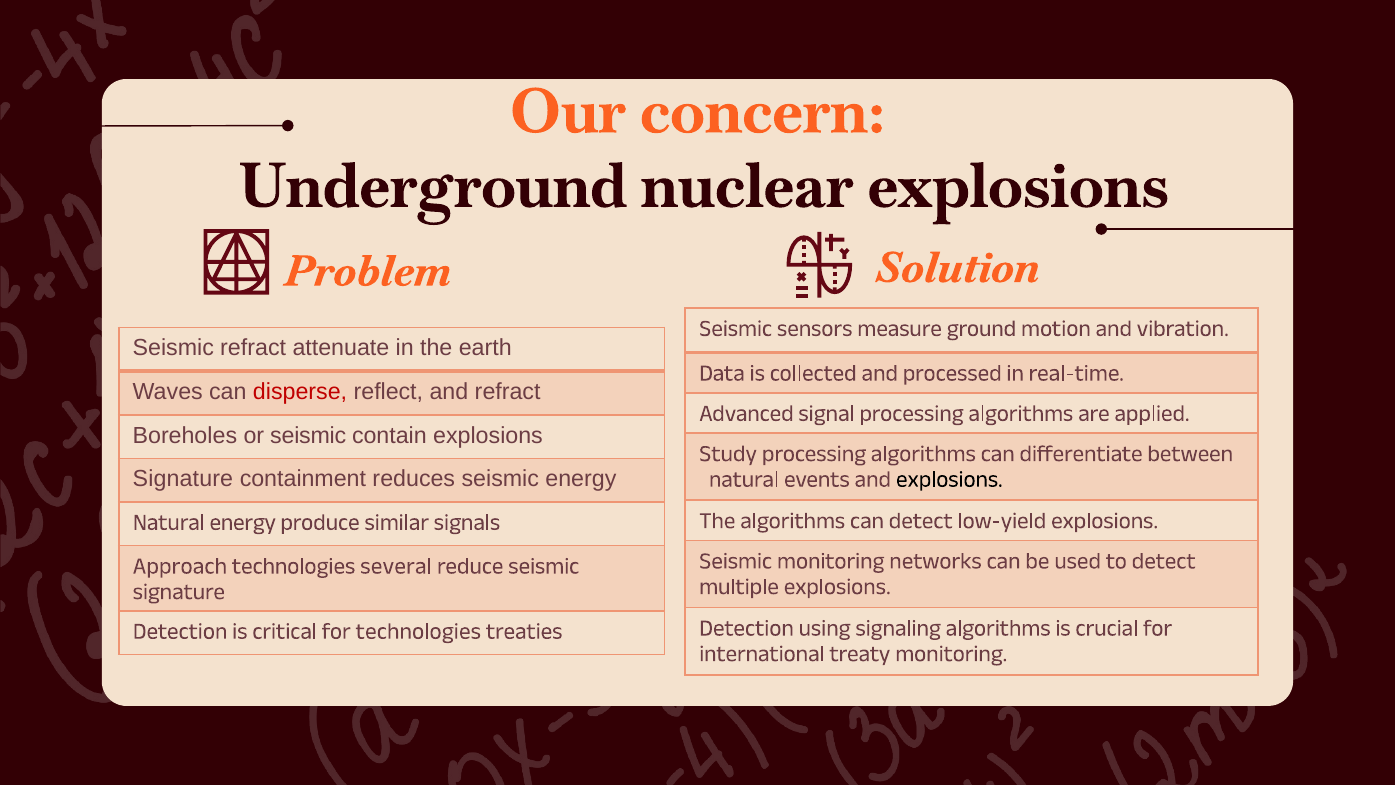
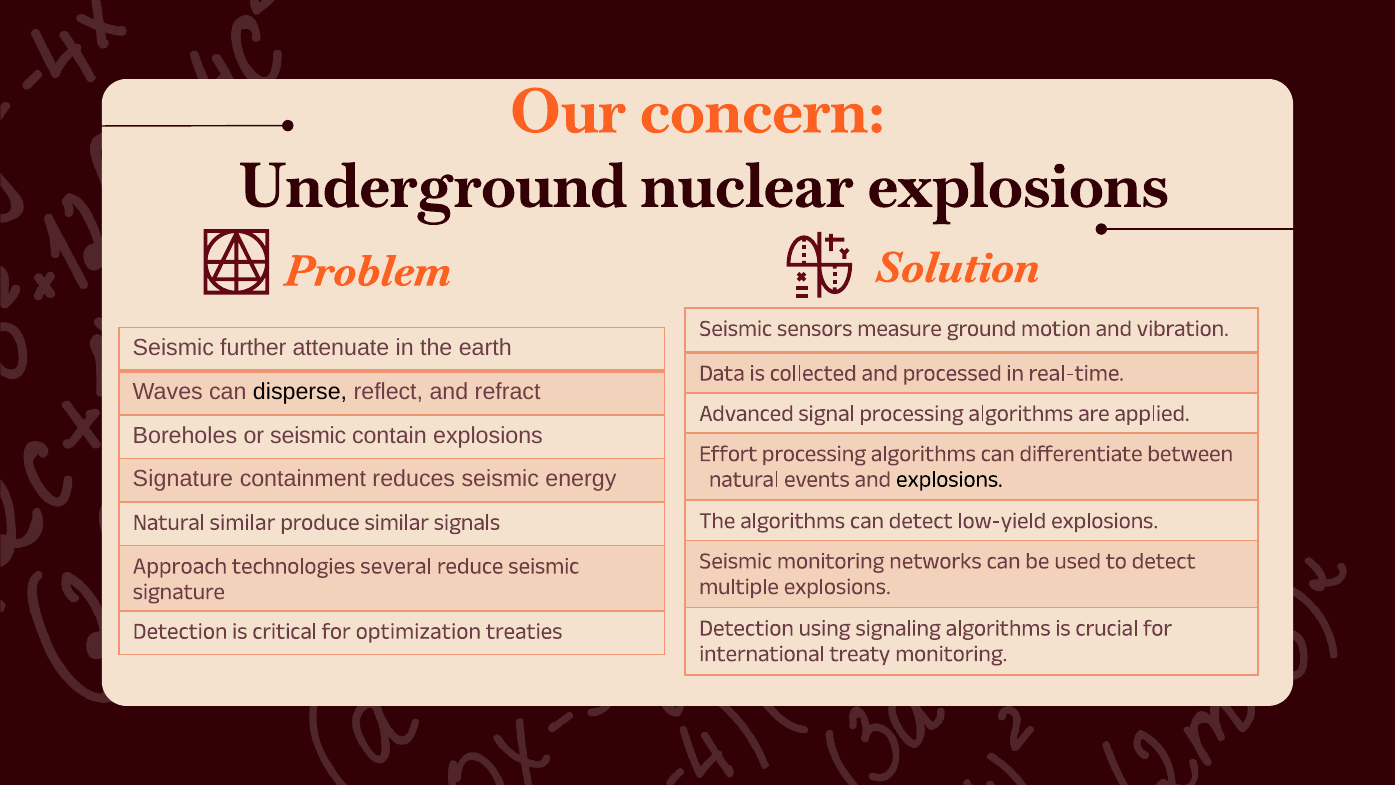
Seismic refract: refract -> further (253, 348)
disperse colour: red -> black (300, 392)
Study: Study -> Effort (728, 453)
Natural energy: energy -> similar (242, 522)
for technologies: technologies -> optimization (418, 631)
